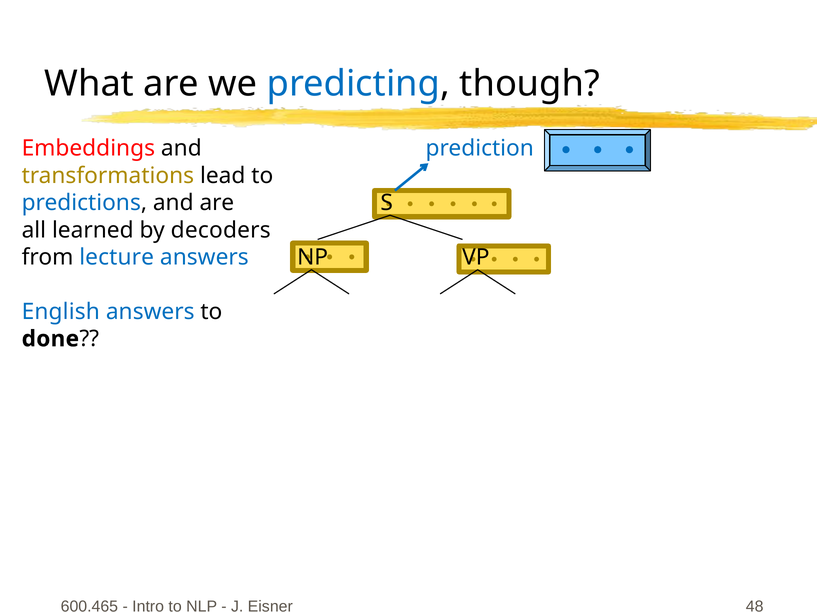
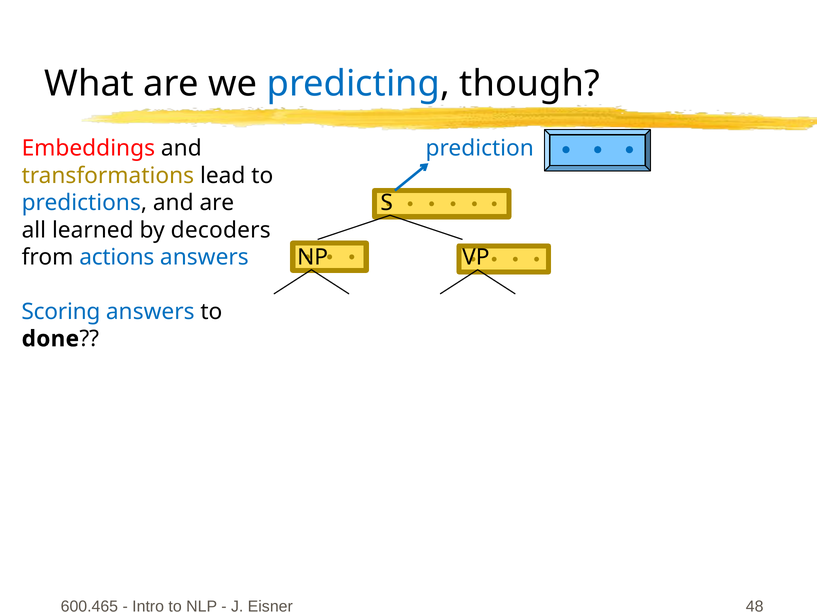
lecture: lecture -> actions (117, 258)
English: English -> Scoring (61, 312)
